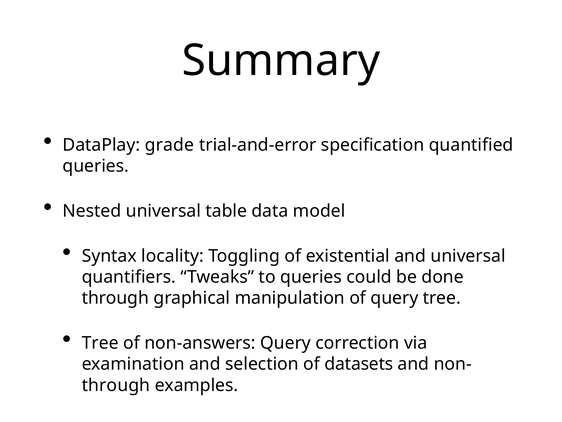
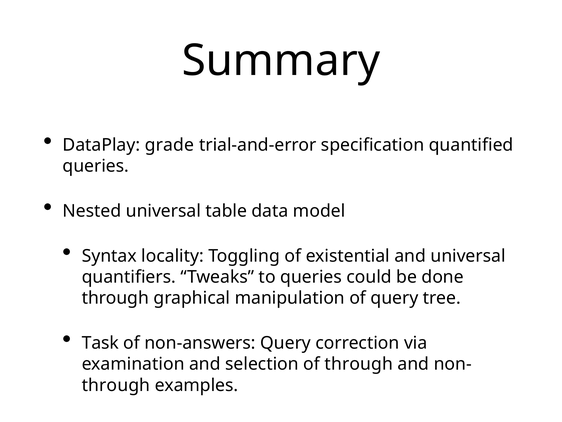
Tree: Tree -> Task (100, 343)
of datasets: datasets -> through (359, 364)
